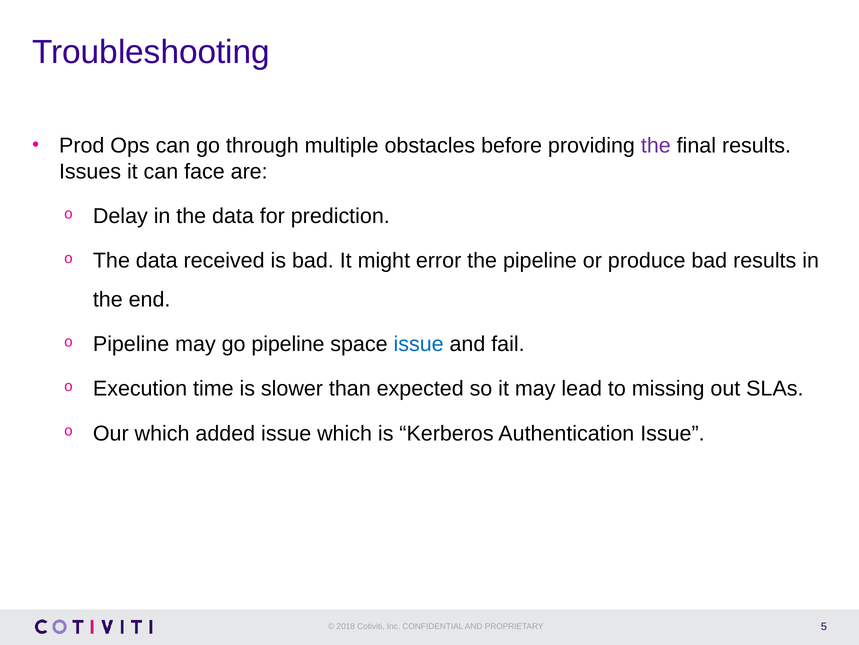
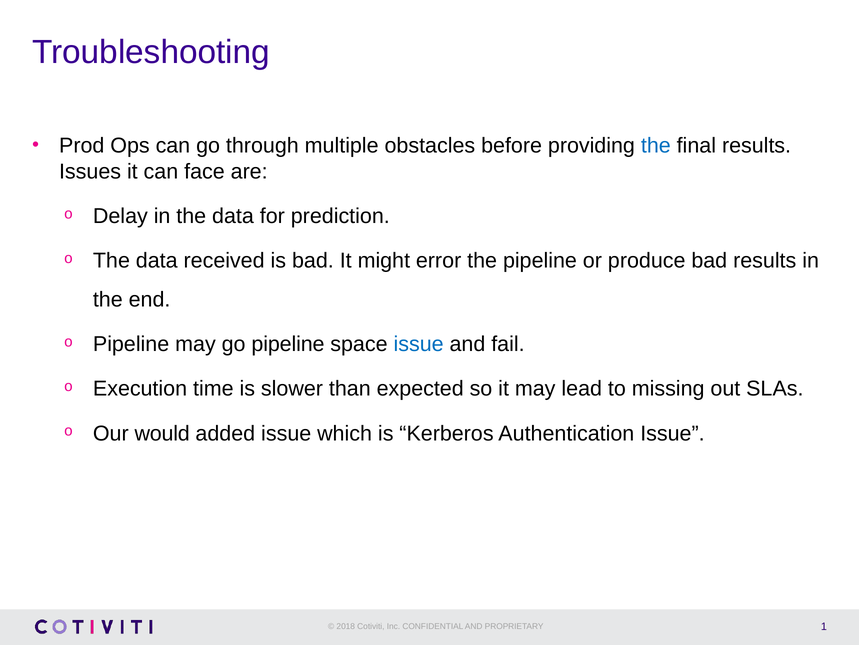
the colour: purple -> blue (656, 146)
Our which: which -> would (162, 433)
5: 5 -> 1 (824, 626)
